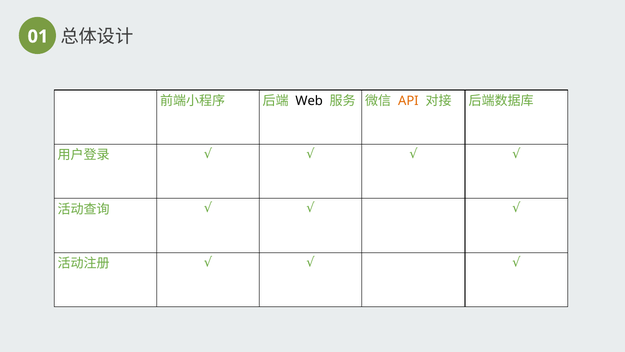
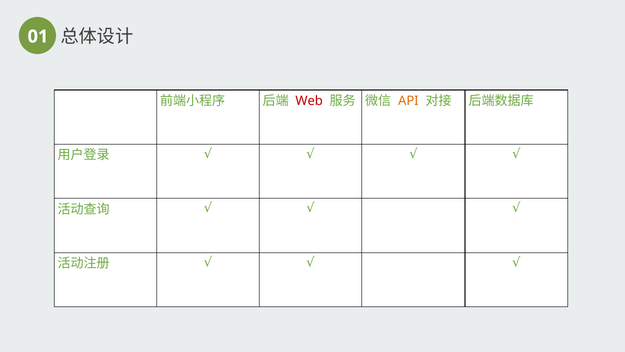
Web colour: black -> red (309, 101)
